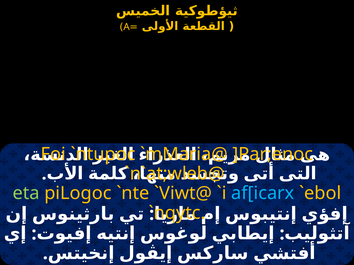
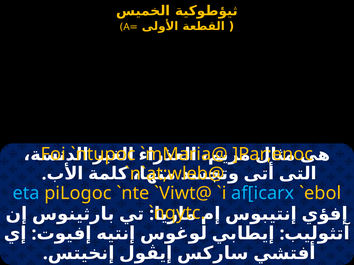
eta colour: light green -> light blue (26, 194)
